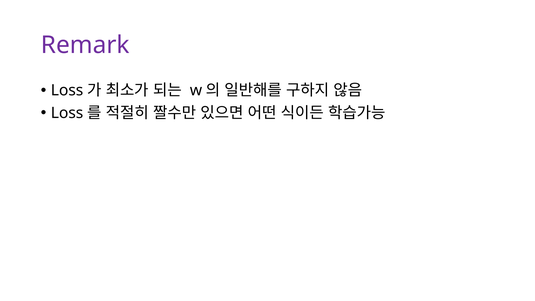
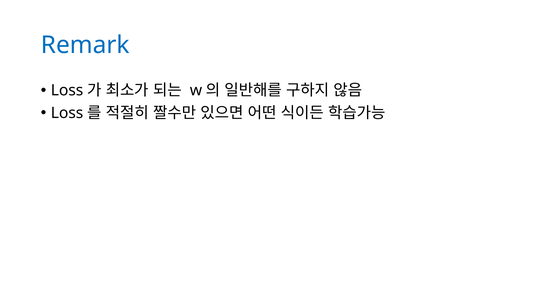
Remark colour: purple -> blue (85, 45)
